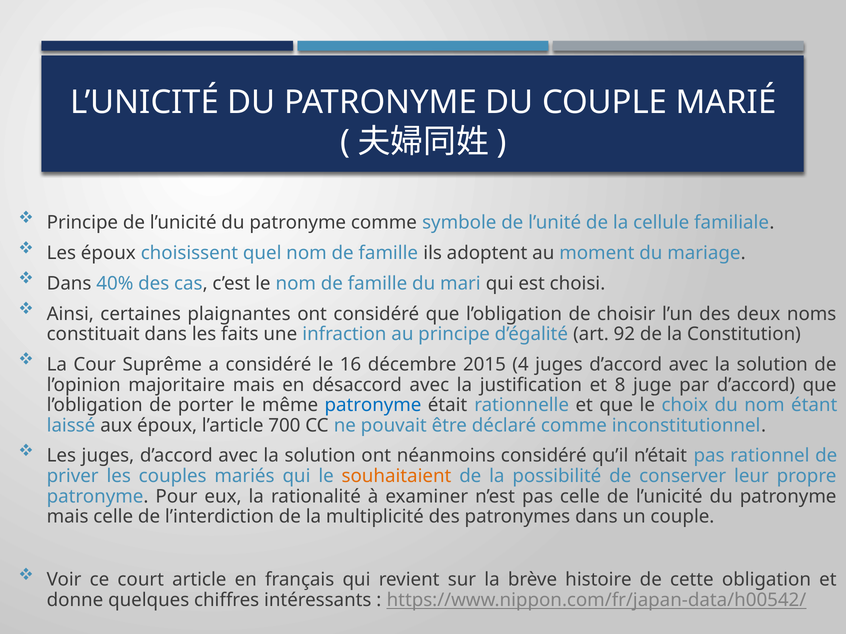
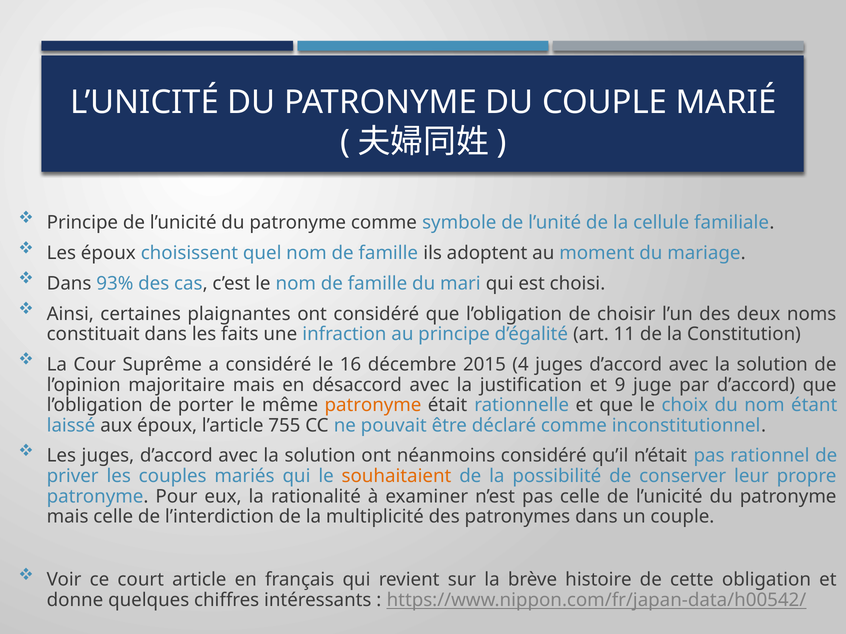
40%: 40% -> 93% (115, 284)
92: 92 -> 11 (624, 334)
8: 8 -> 9 (620, 385)
patronyme colour: blue -> orange (373, 405)
700: 700 -> 755 (284, 426)
